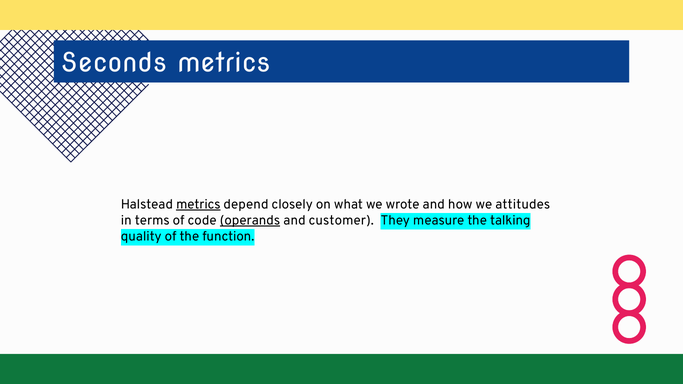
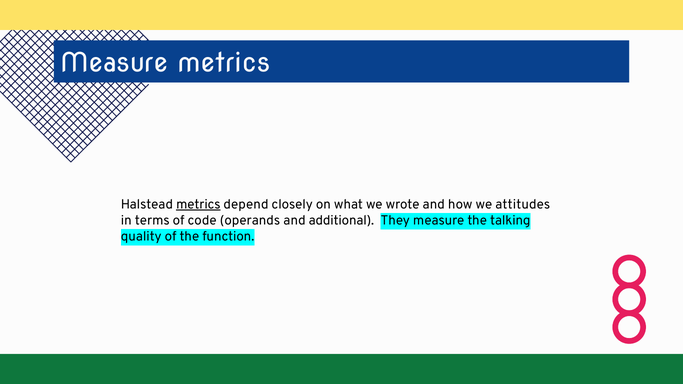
Seconds: Seconds -> Measure (114, 63)
operands underline: present -> none (250, 220)
customer: customer -> additional (341, 220)
